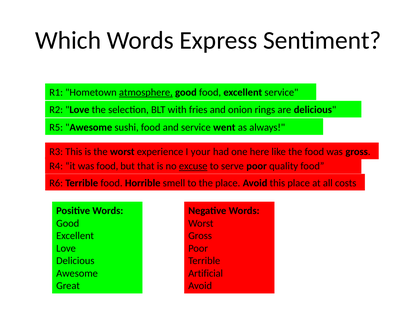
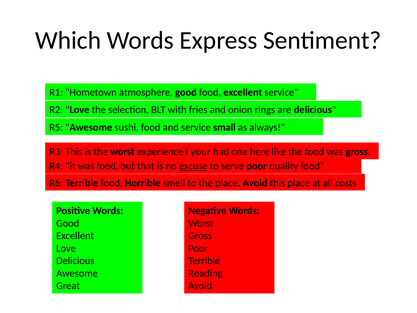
atmosphere underline: present -> none (146, 92)
went: went -> small (224, 127)
Artificial: Artificial -> Reading (206, 273)
